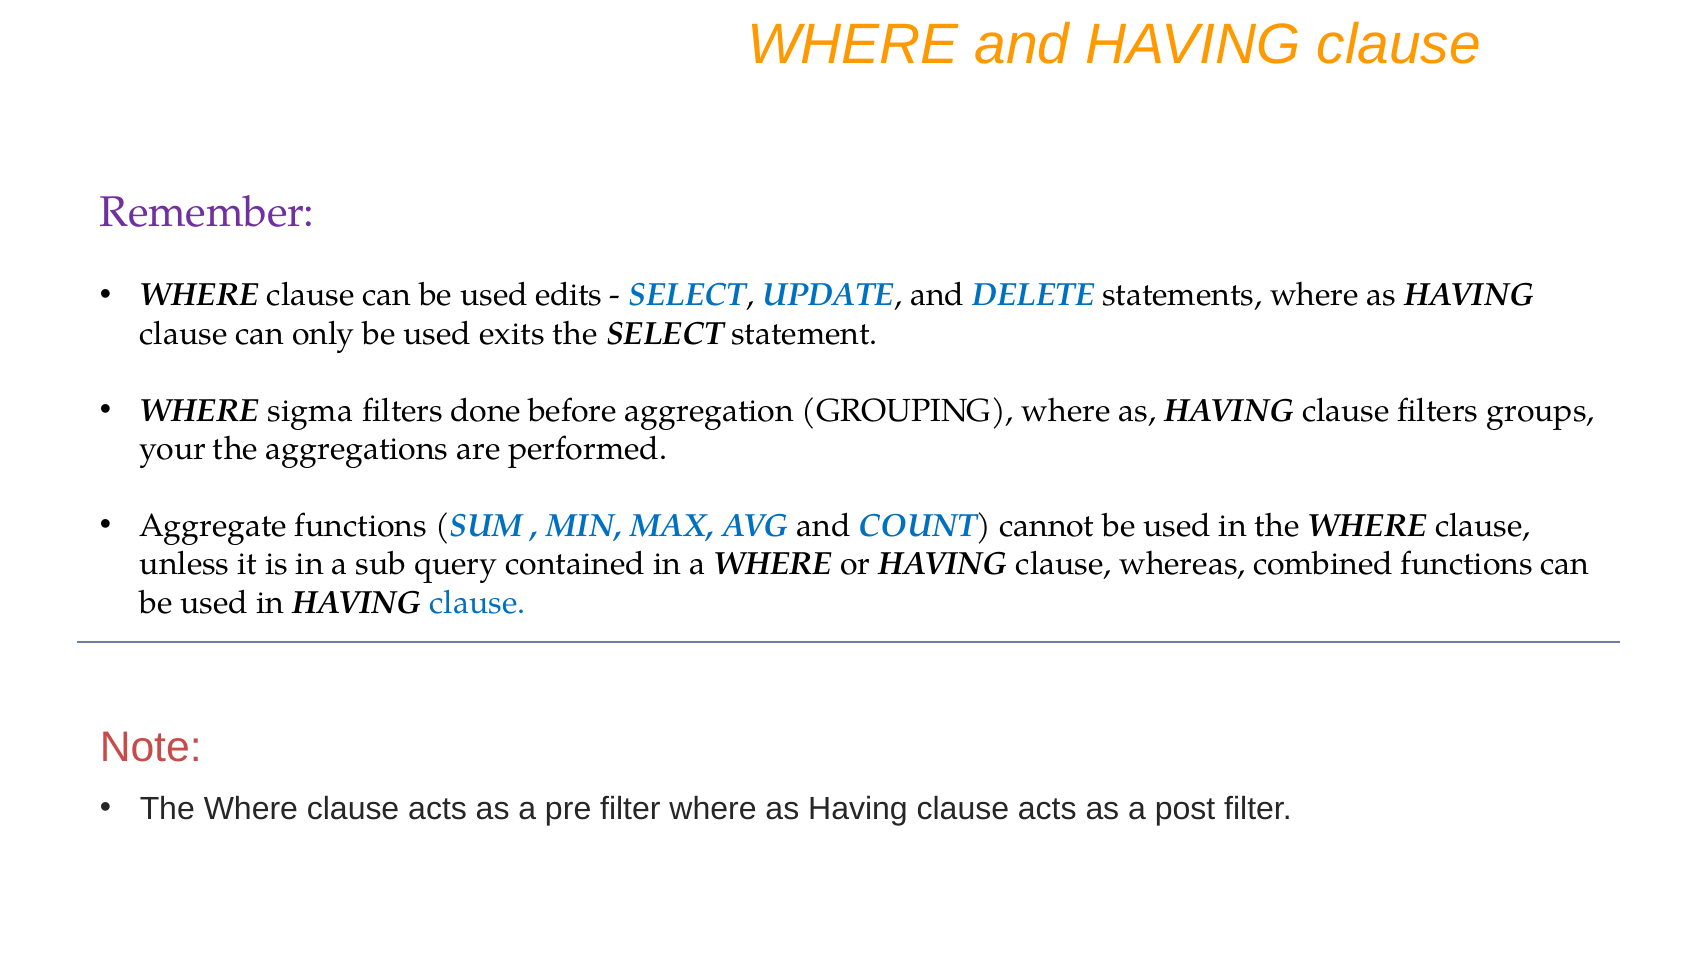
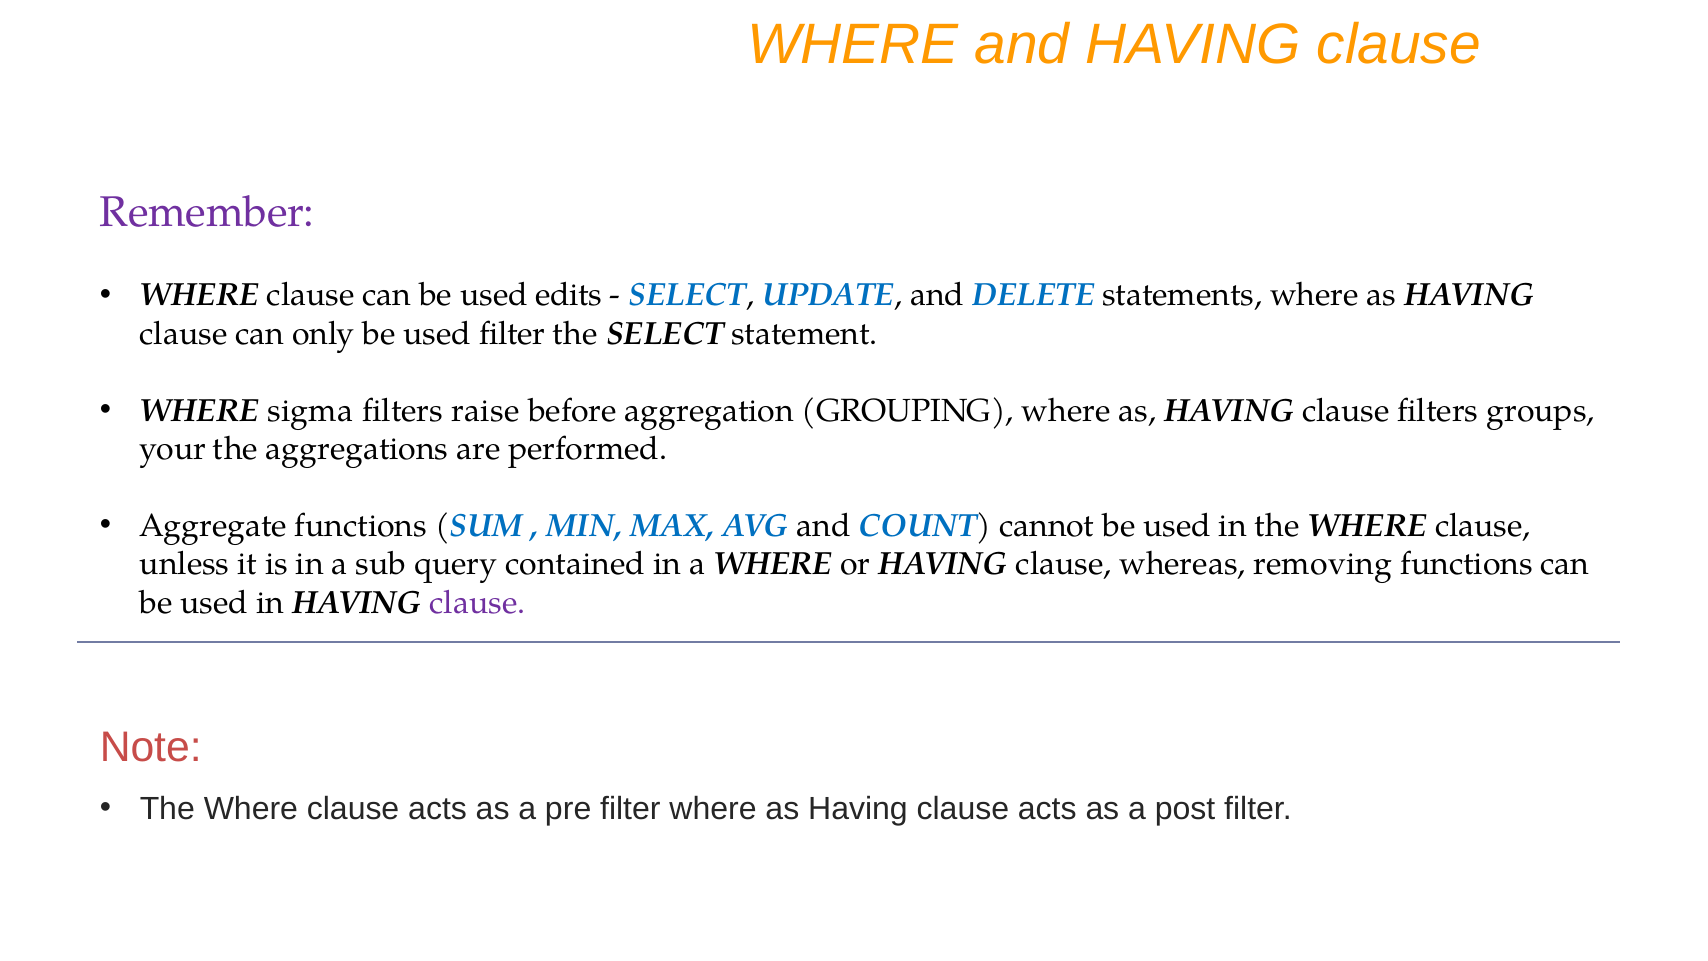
used exits: exits -> filter (512, 334)
done: done -> raise (485, 410)
combined: combined -> removing (1323, 564)
clause colour: blue -> purple (478, 603)
